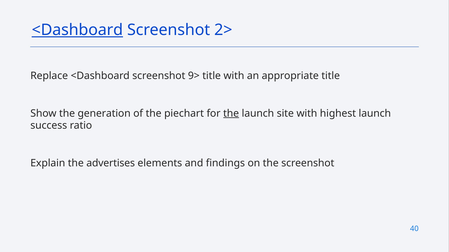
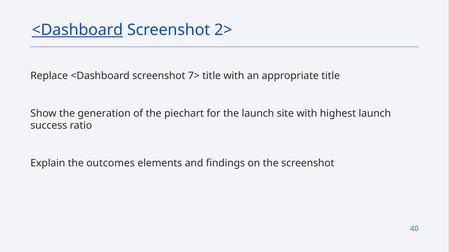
9>: 9> -> 7> (194, 76)
the underline: present -> none (231, 114)
advertises: advertises -> outcomes (111, 164)
